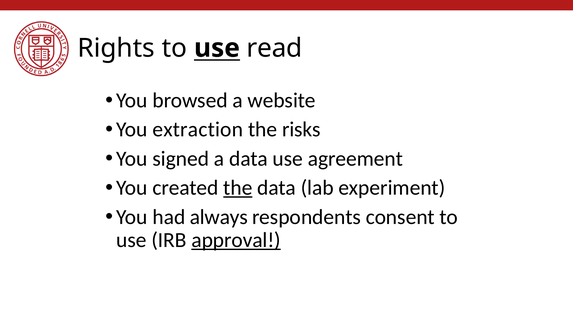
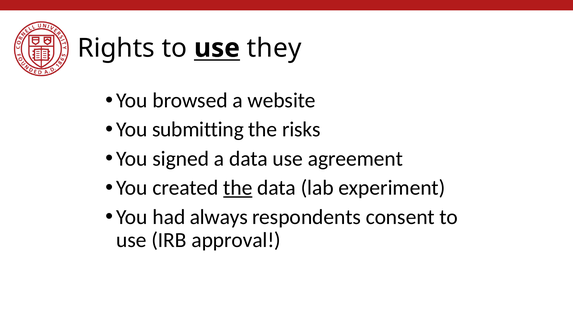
read: read -> they (274, 48)
extraction: extraction -> submitting (198, 130)
approval underline: present -> none (236, 240)
